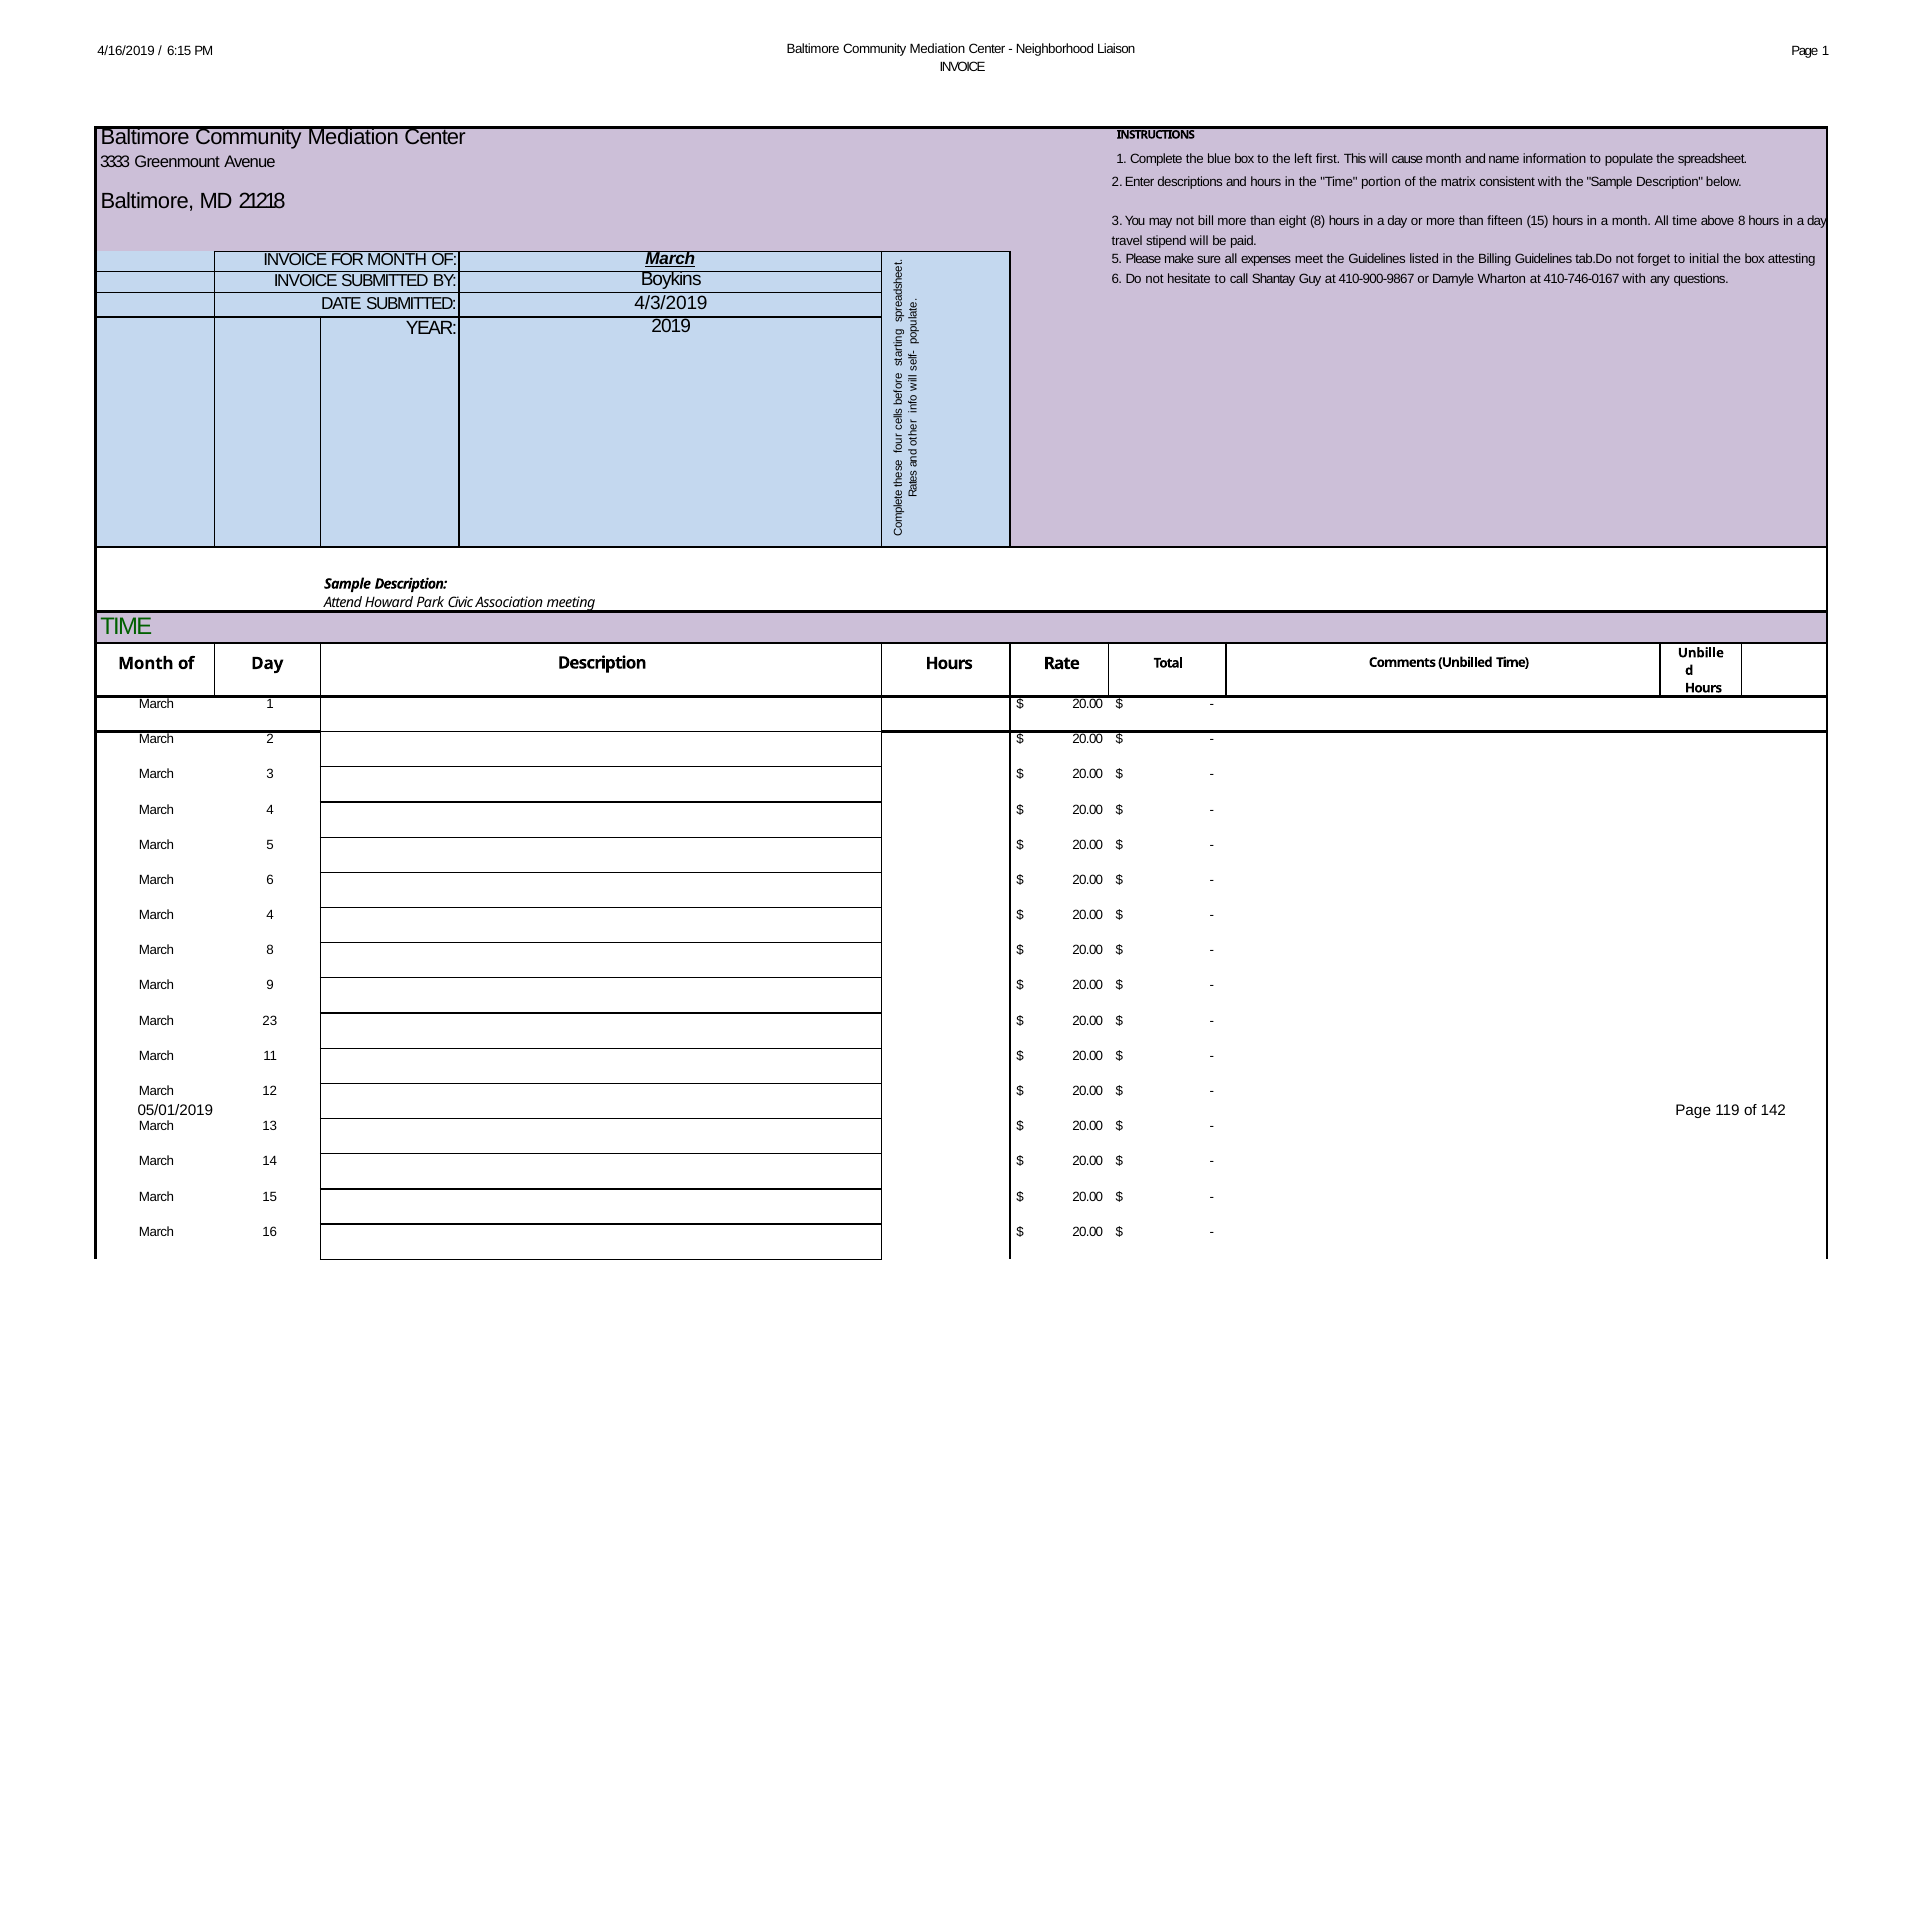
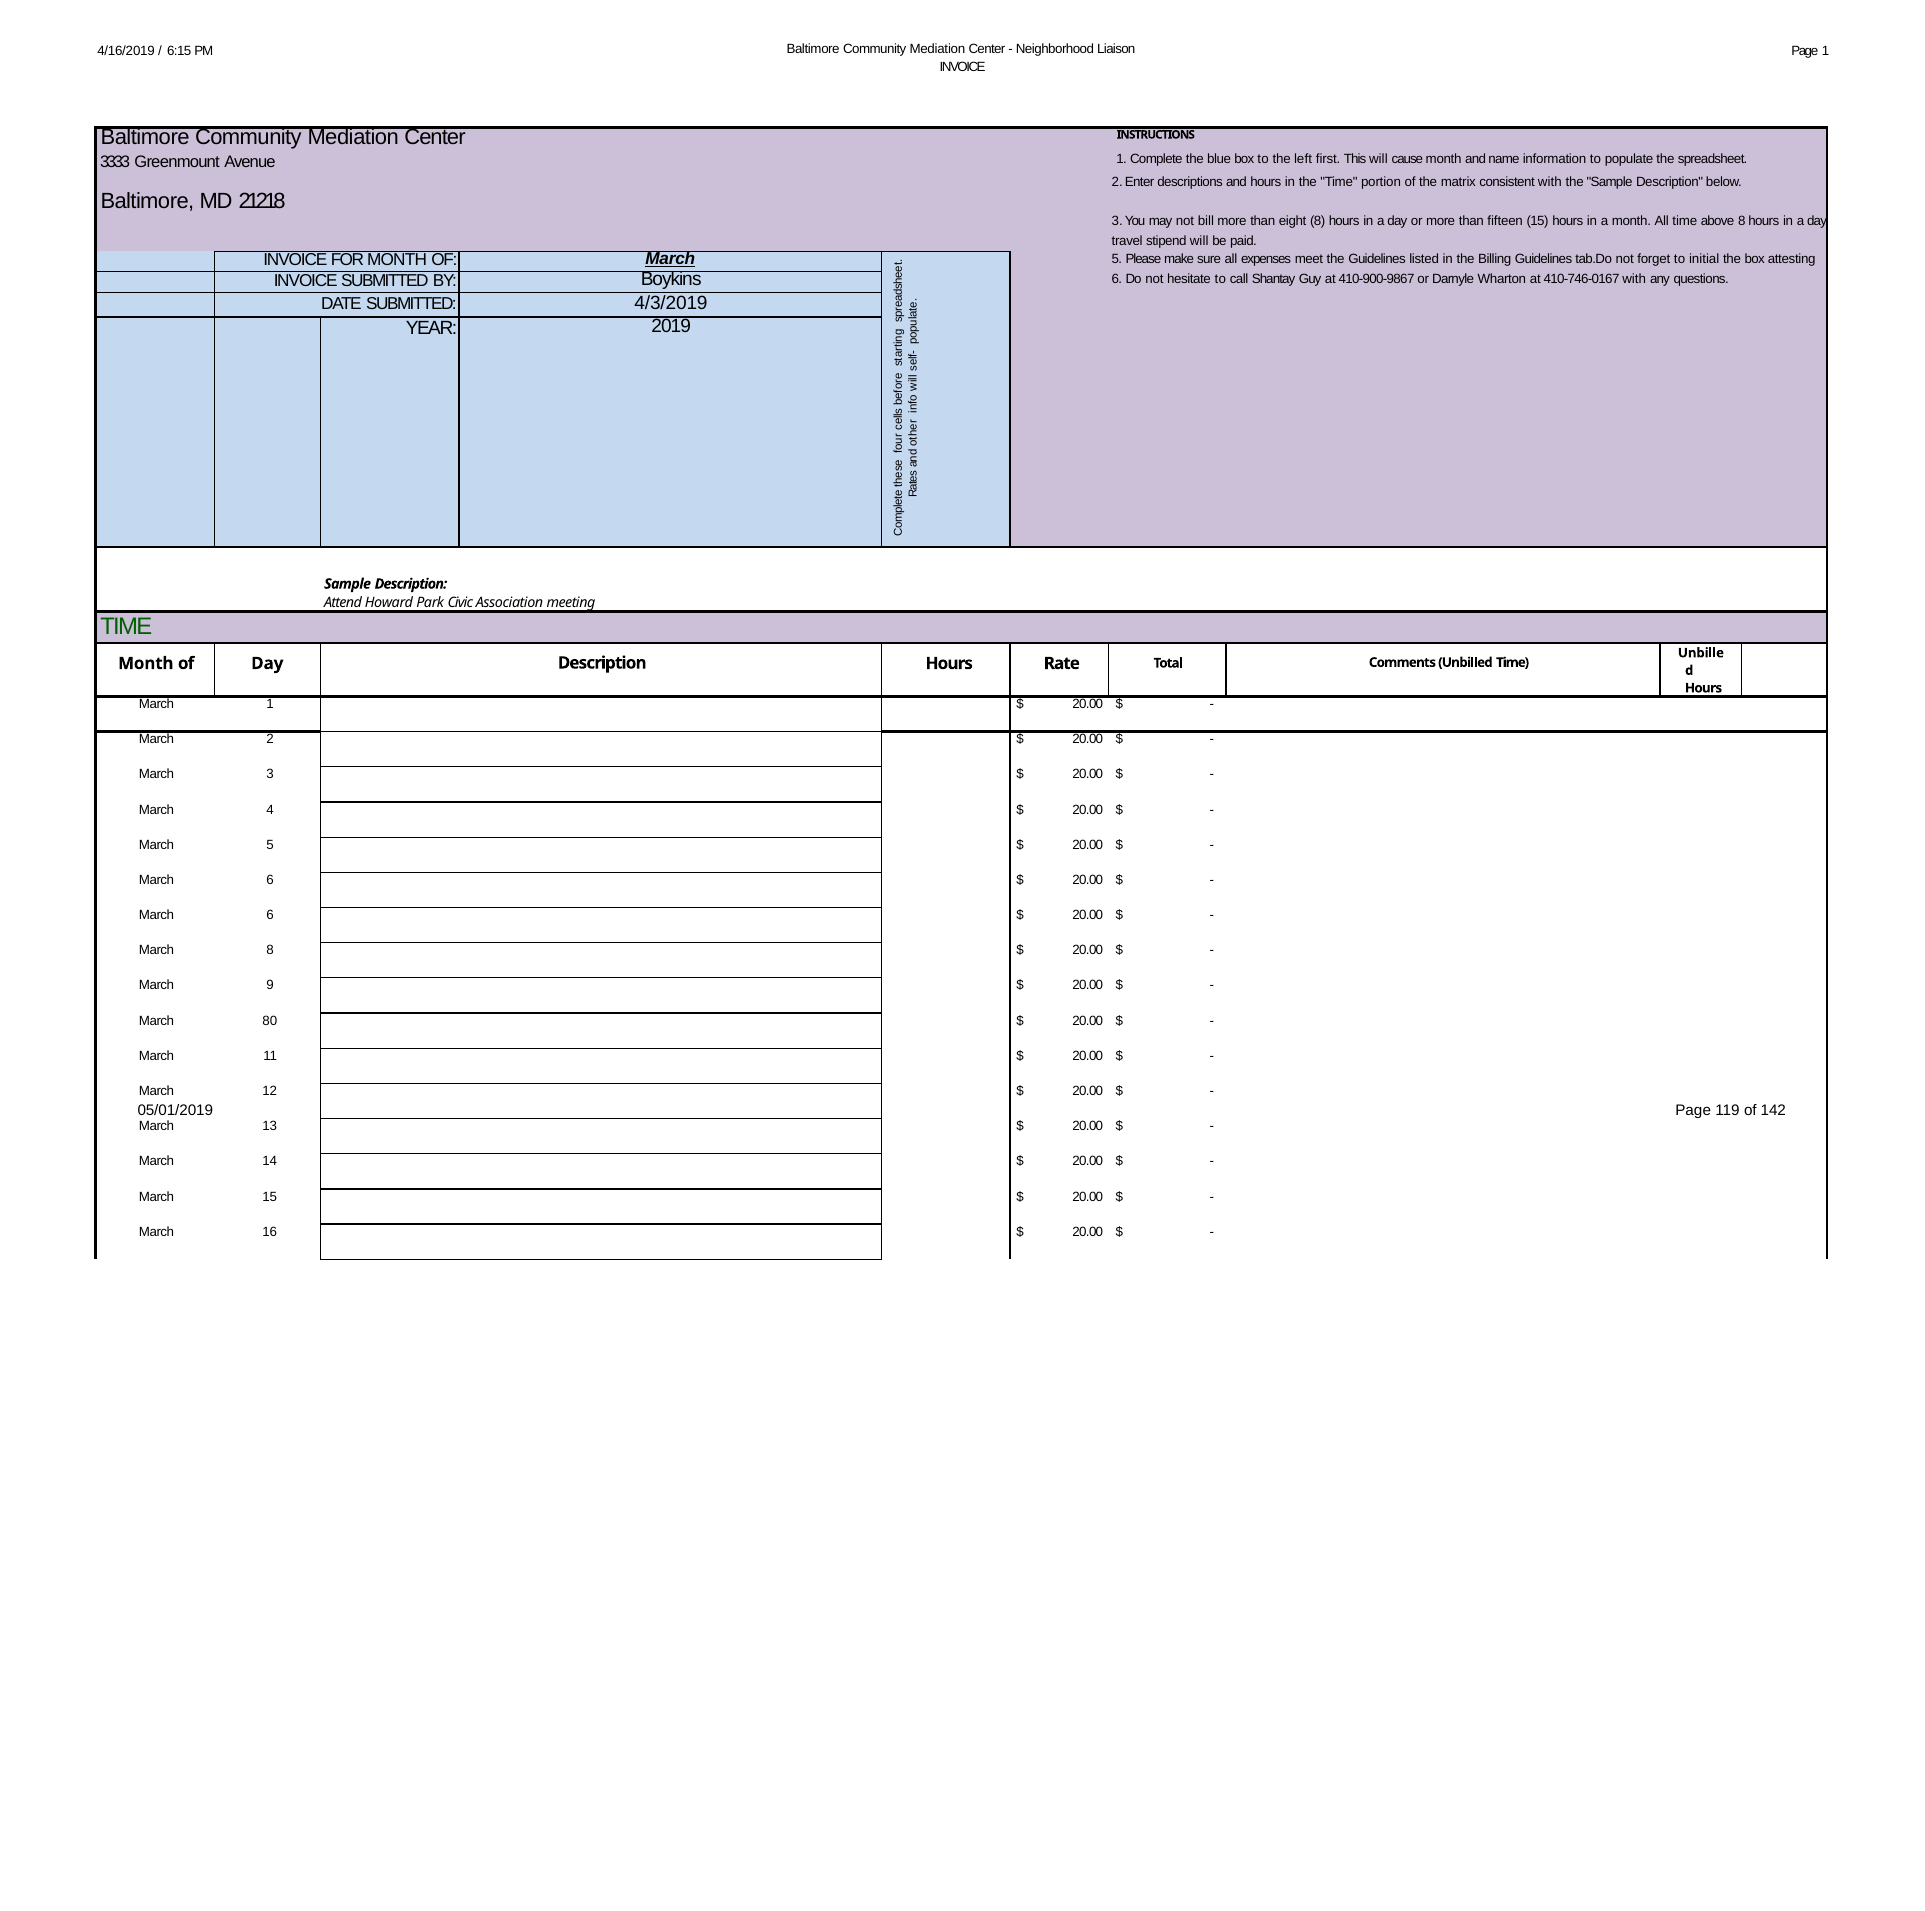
4: 4 -> 6 (270, 916)
23: 23 -> 80 (270, 1021)
